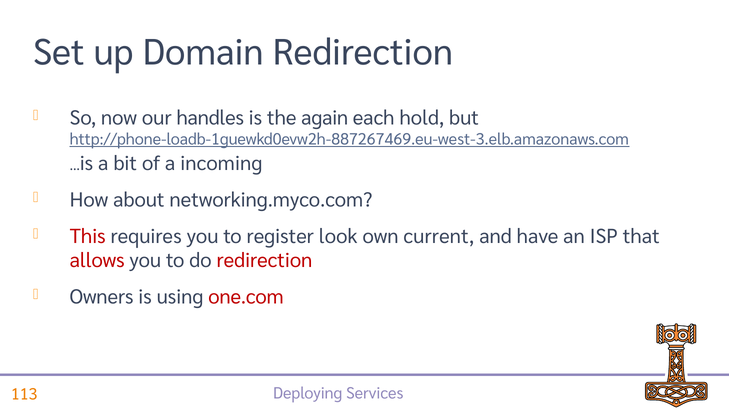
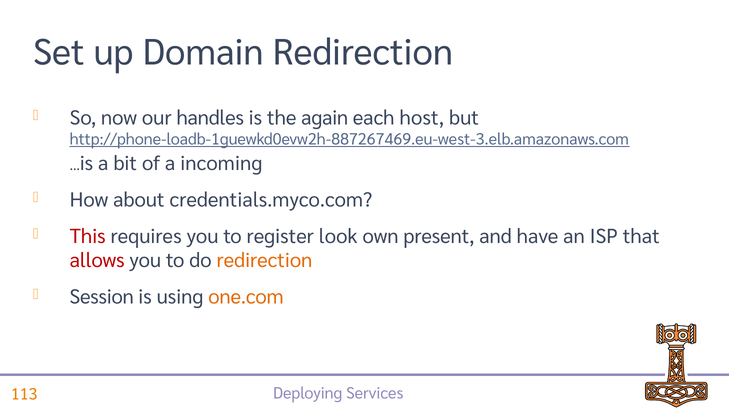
hold: hold -> host (422, 118)
networking.myco.com: networking.myco.com -> credentials.myco.com (271, 200)
current: current -> present (439, 236)
redirection colour: red -> orange (264, 261)
Owners: Owners -> Session (102, 297)
one.com colour: red -> orange (246, 297)
